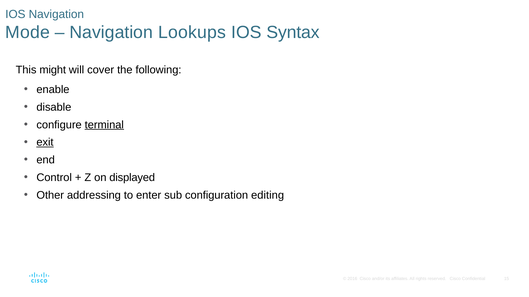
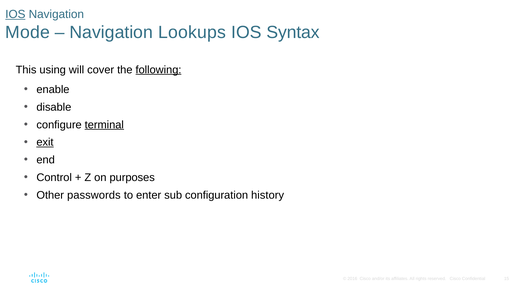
IOS underline: none -> present (15, 14)
might: might -> using (53, 70)
following underline: none -> present (158, 70)
displayed: displayed -> purposes (132, 178)
addressing: addressing -> passwords (94, 196)
editing: editing -> history (268, 196)
